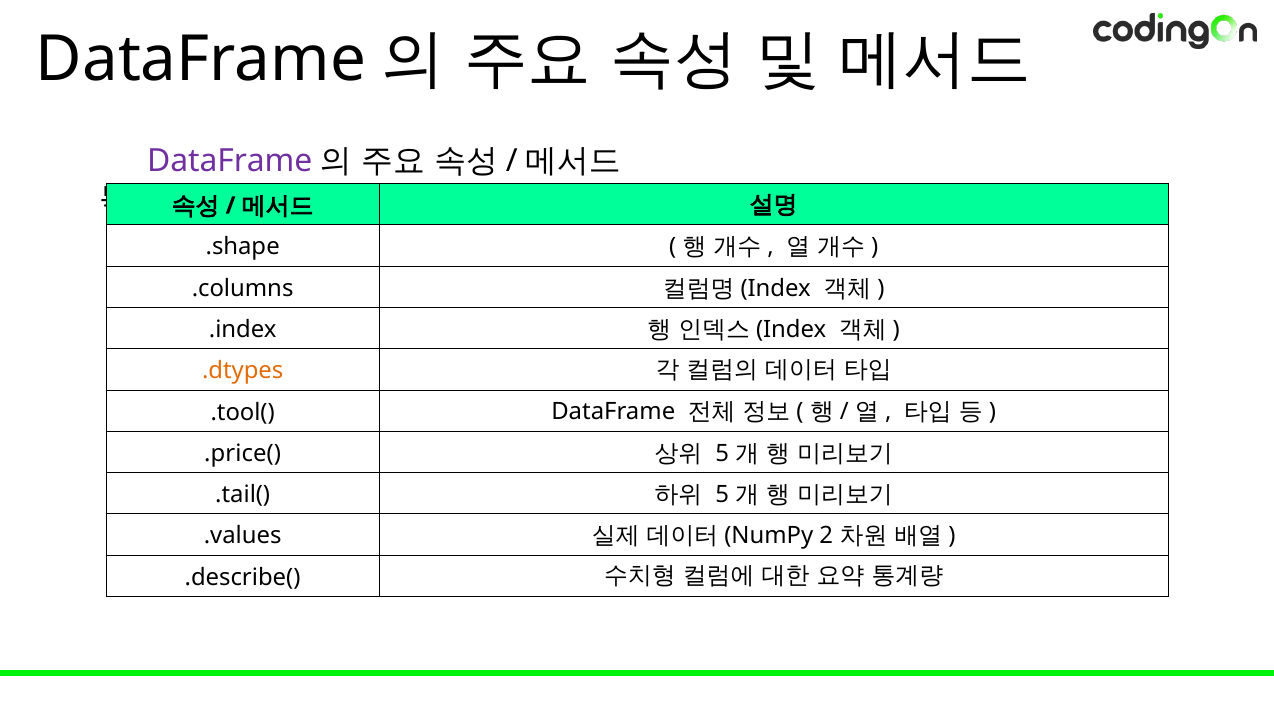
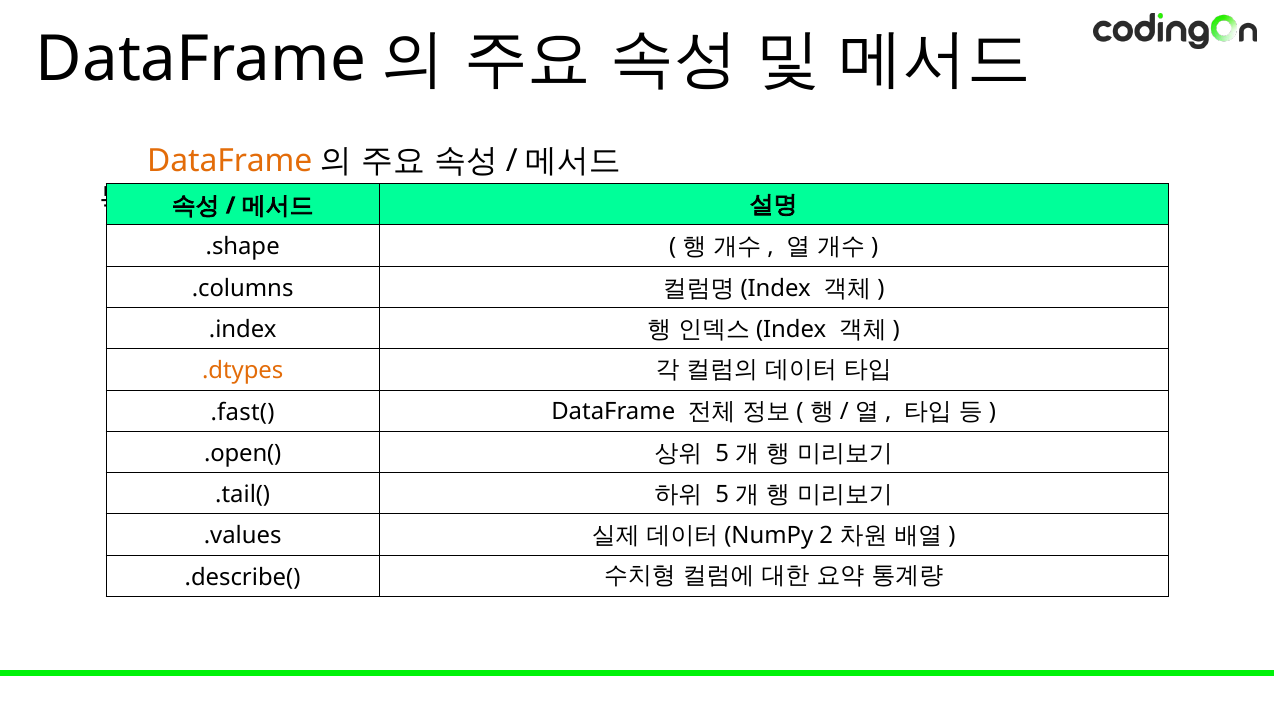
DataFrame colour: purple -> orange (230, 161)
.tool(: .tool( -> .fast( (243, 412)
.price(: .price( -> .open( (243, 453)
